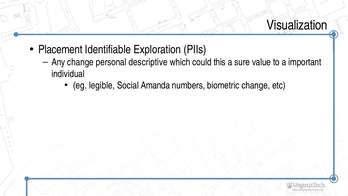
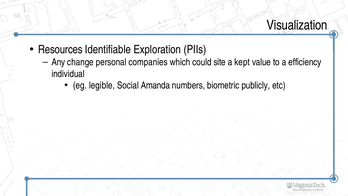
Placement: Placement -> Resources (60, 50)
descriptive: descriptive -> companies (148, 62)
this: this -> site (220, 62)
sure: sure -> kept (242, 62)
important: important -> efficiency (305, 62)
biometric change: change -> publicly (256, 85)
